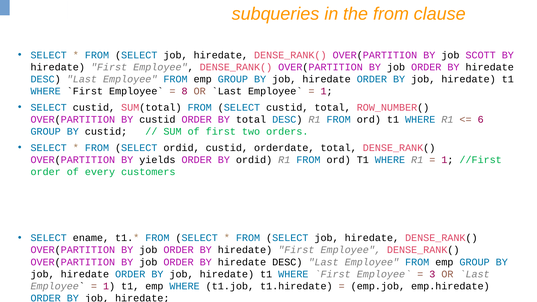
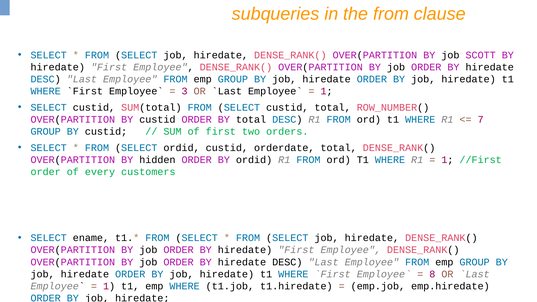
8: 8 -> 3 (185, 91)
6: 6 -> 7 (481, 120)
yields: yields -> hidden (157, 160)
3: 3 -> 8 (432, 274)
